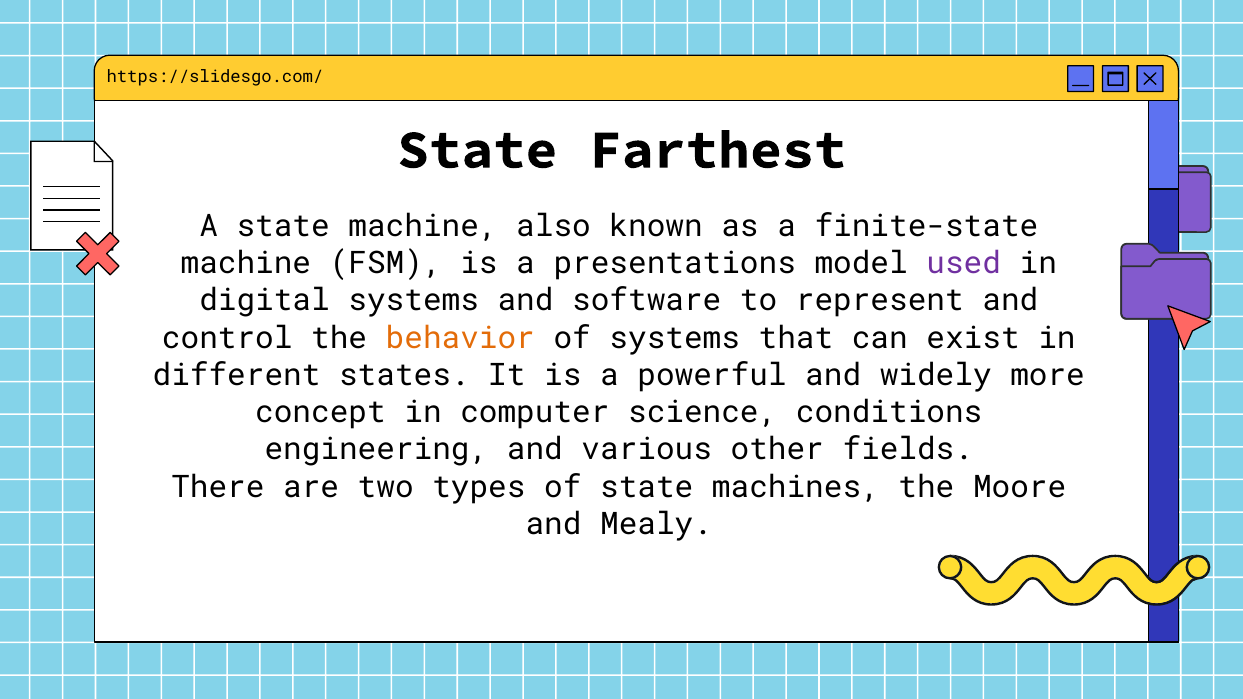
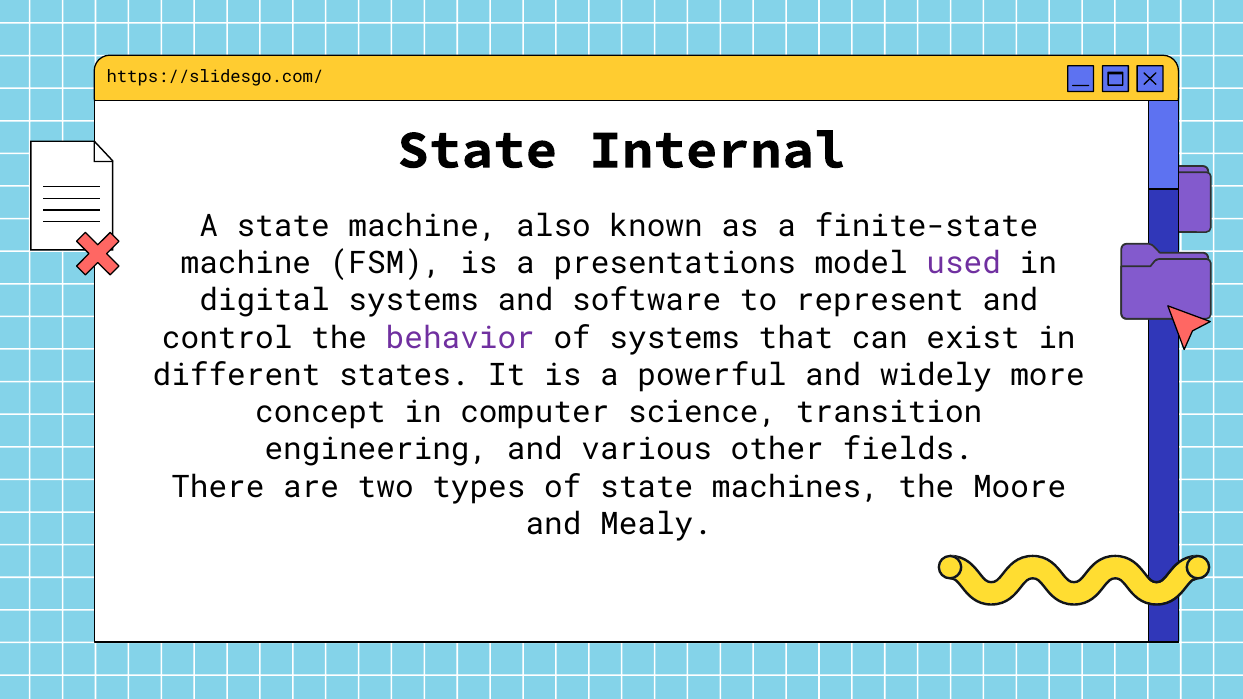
Farthest: Farthest -> Internal (718, 150)
behavior colour: orange -> purple (460, 338)
conditions: conditions -> transition (889, 412)
